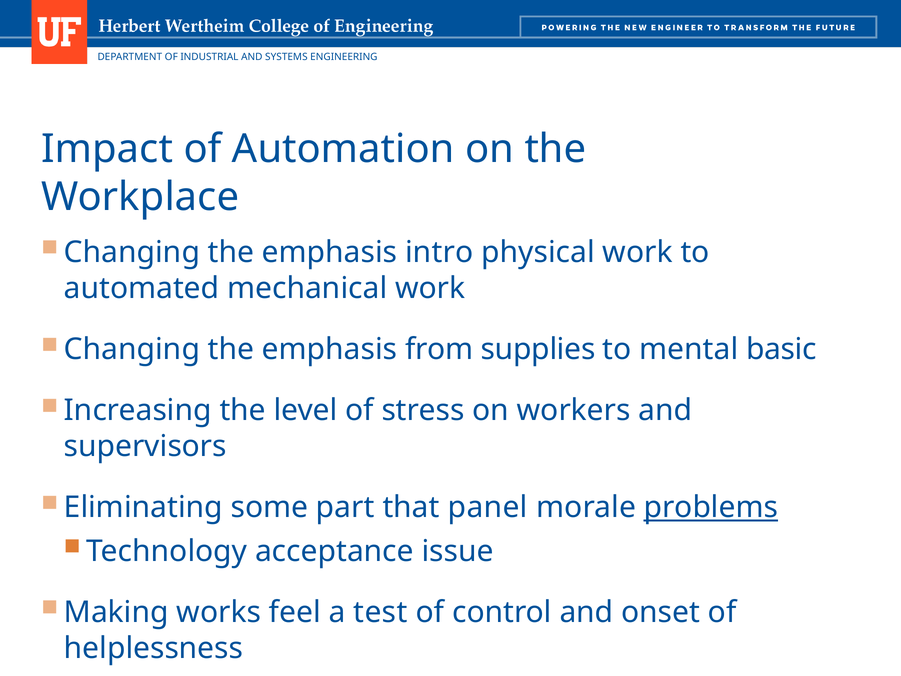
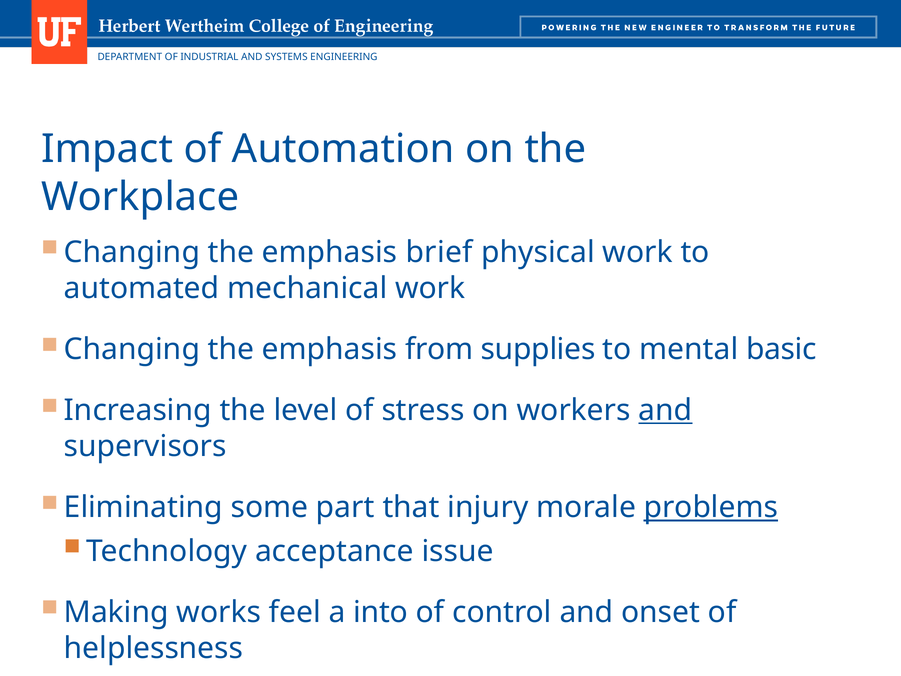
intro: intro -> brief (439, 252)
and underline: none -> present (665, 410)
panel: panel -> injury (488, 507)
test: test -> into (381, 612)
